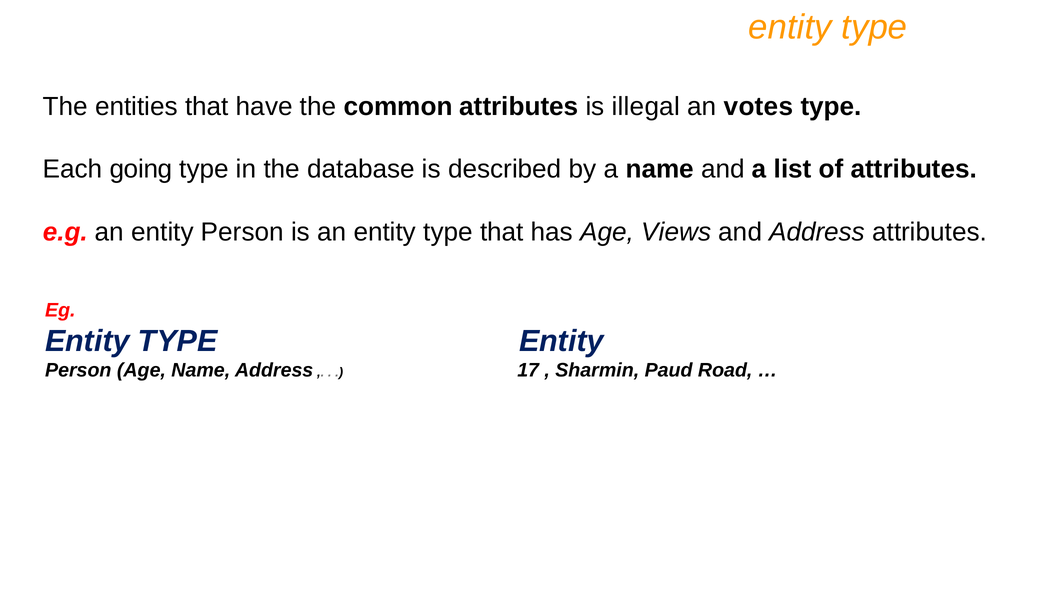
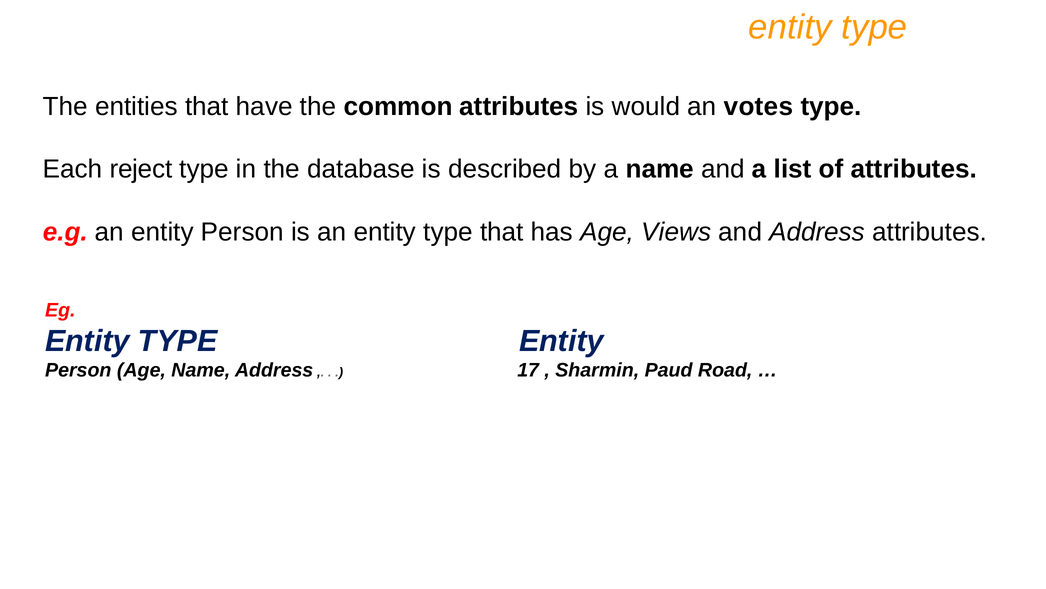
illegal: illegal -> would (646, 106)
going: going -> reject (141, 169)
